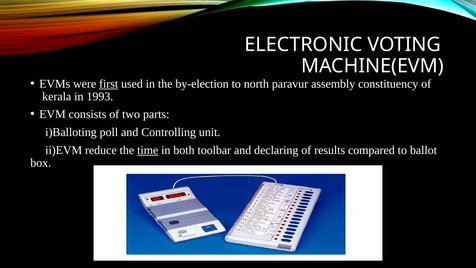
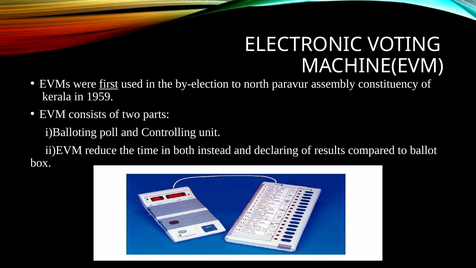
1993: 1993 -> 1959 (100, 97)
time underline: present -> none (148, 150)
toolbar: toolbar -> instead (214, 150)
